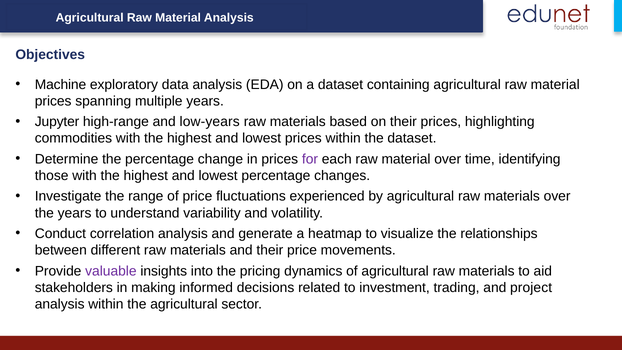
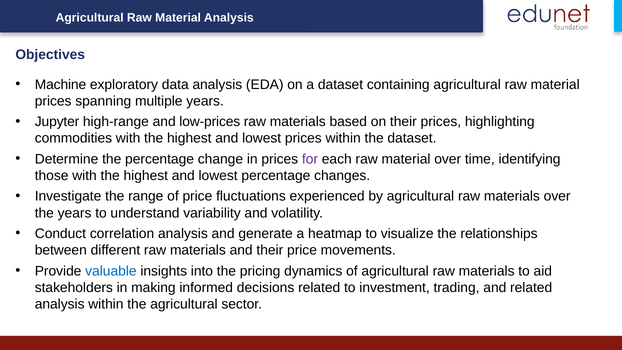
low-years: low-years -> low-prices (210, 122)
valuable colour: purple -> blue (111, 271)
and project: project -> related (531, 288)
